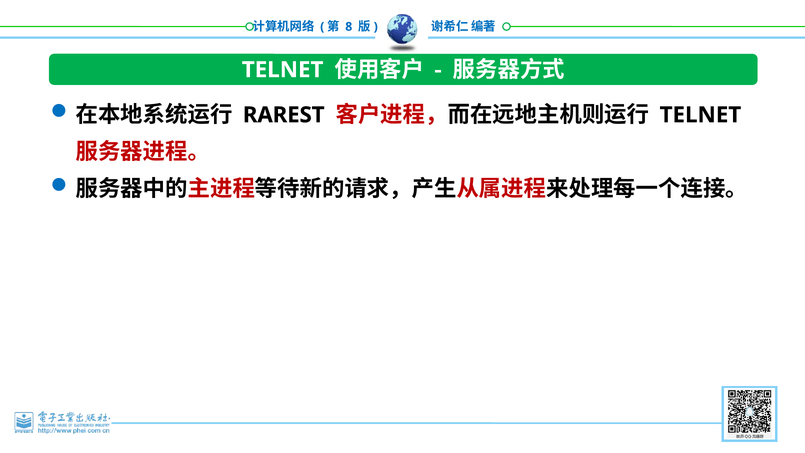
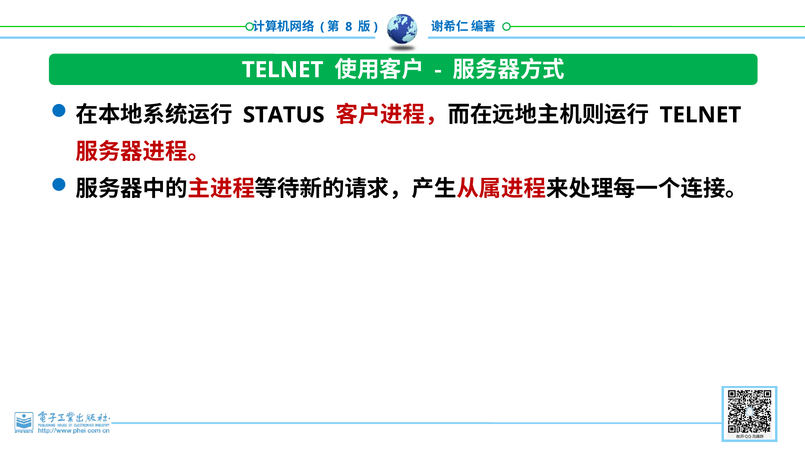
RAREST: RAREST -> STATUS (284, 115)
